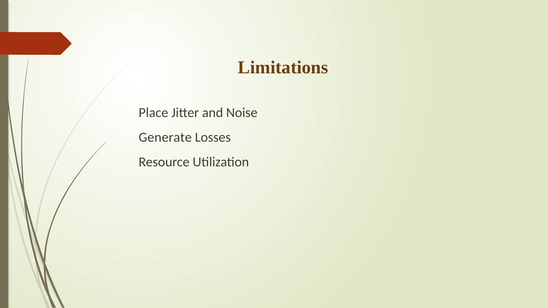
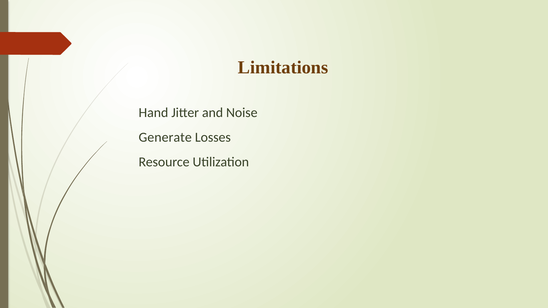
Place: Place -> Hand (153, 113)
